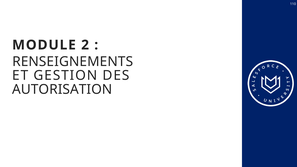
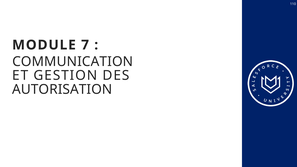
2: 2 -> 7 (85, 45)
RENSEIGNEMENTS: RENSEIGNEMENTS -> COMMUNICATION (73, 62)
